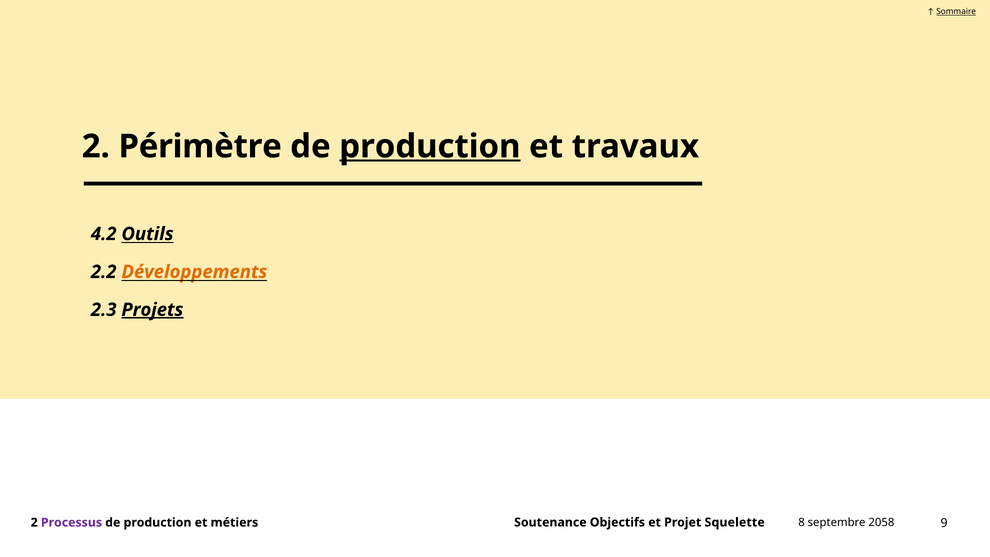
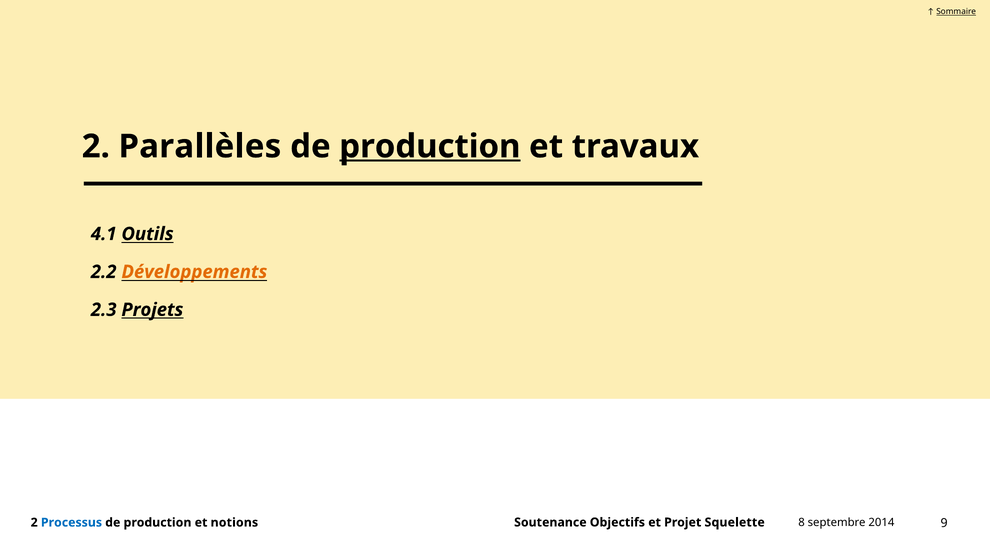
Périmètre: Périmètre -> Parallèles (200, 146)
4.2: 4.2 -> 4.1 (104, 234)
Projets underline: present -> none (152, 310)
2058: 2058 -> 2014 (881, 522)
Processus colour: purple -> blue (71, 522)
métiers: métiers -> notions (234, 522)
